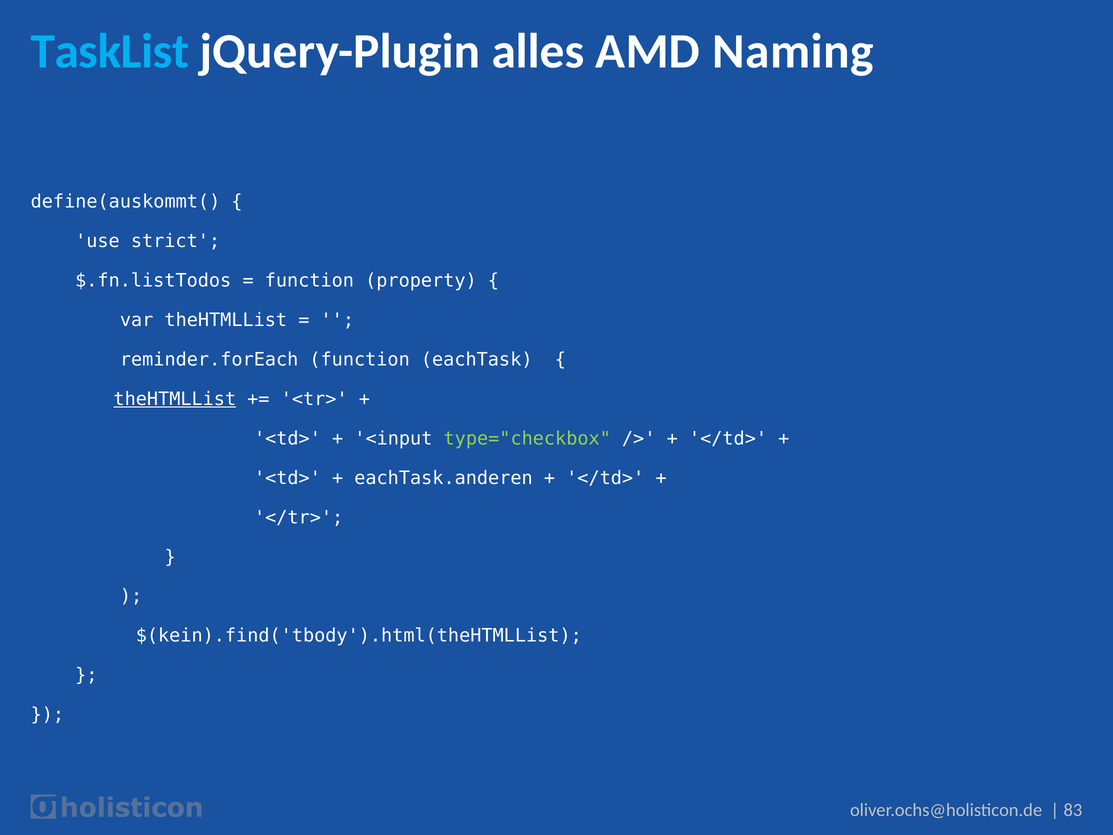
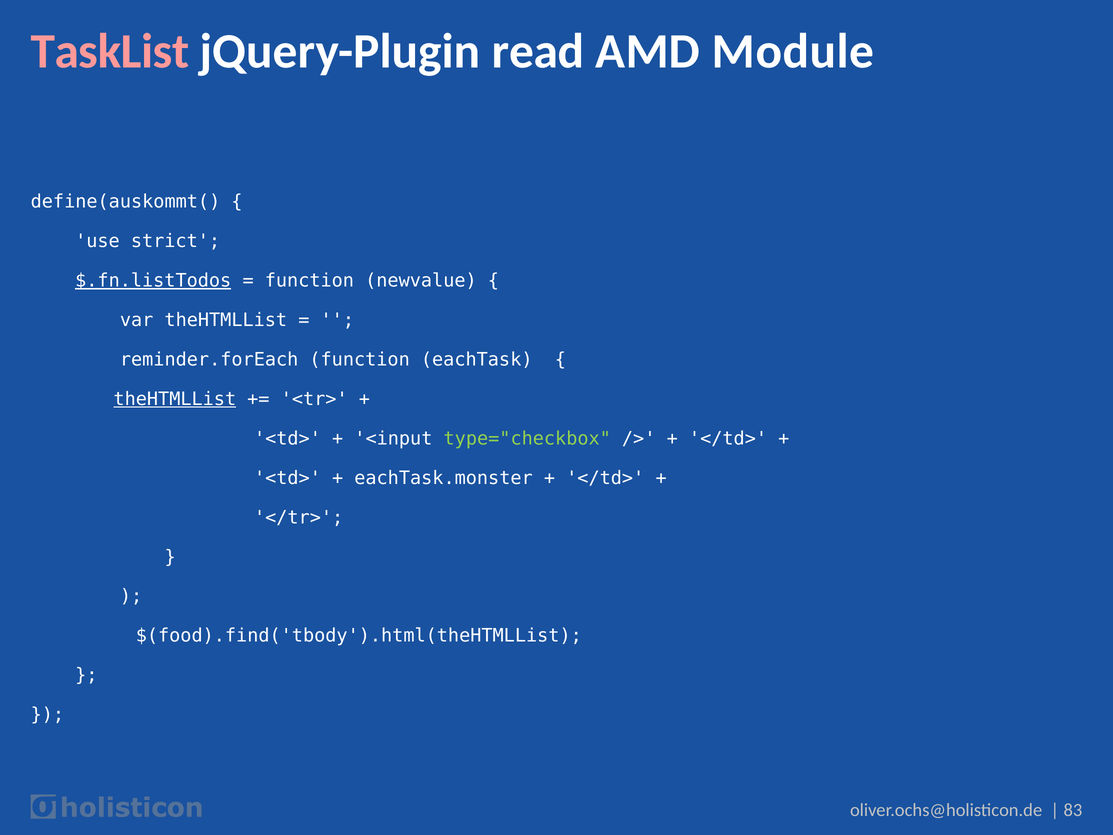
TaskList colour: light blue -> pink (110, 52)
alles: alles -> read (538, 52)
Naming: Naming -> Module (793, 52)
$.fn.listTodos underline: none -> present (153, 281)
property: property -> newvalue (421, 281)
eachTask.anderen: eachTask.anderen -> eachTask.monster (444, 478)
$(kein).find('tbody').html(theHTMLList: $(kein).find('tbody').html(theHTMLList -> $(food).find('tbody').html(theHTMLList (359, 636)
